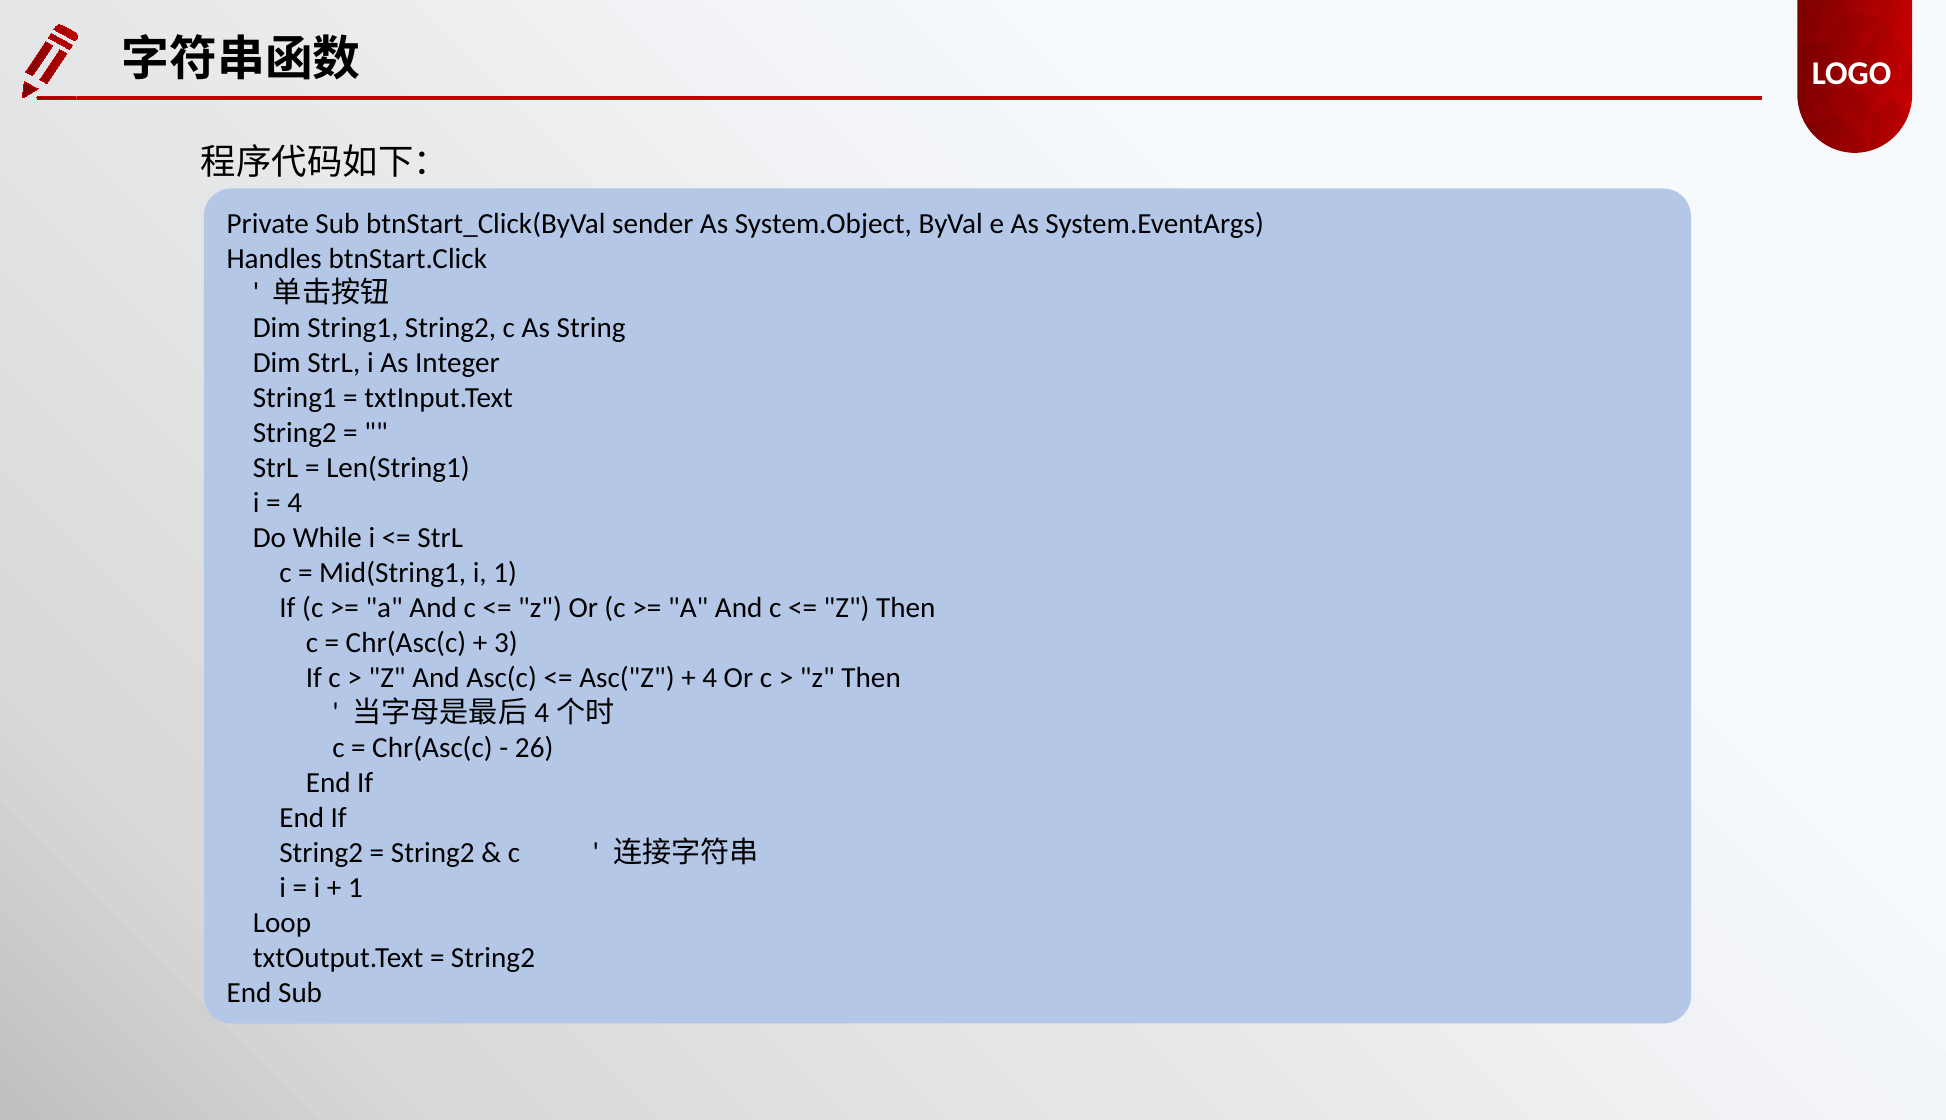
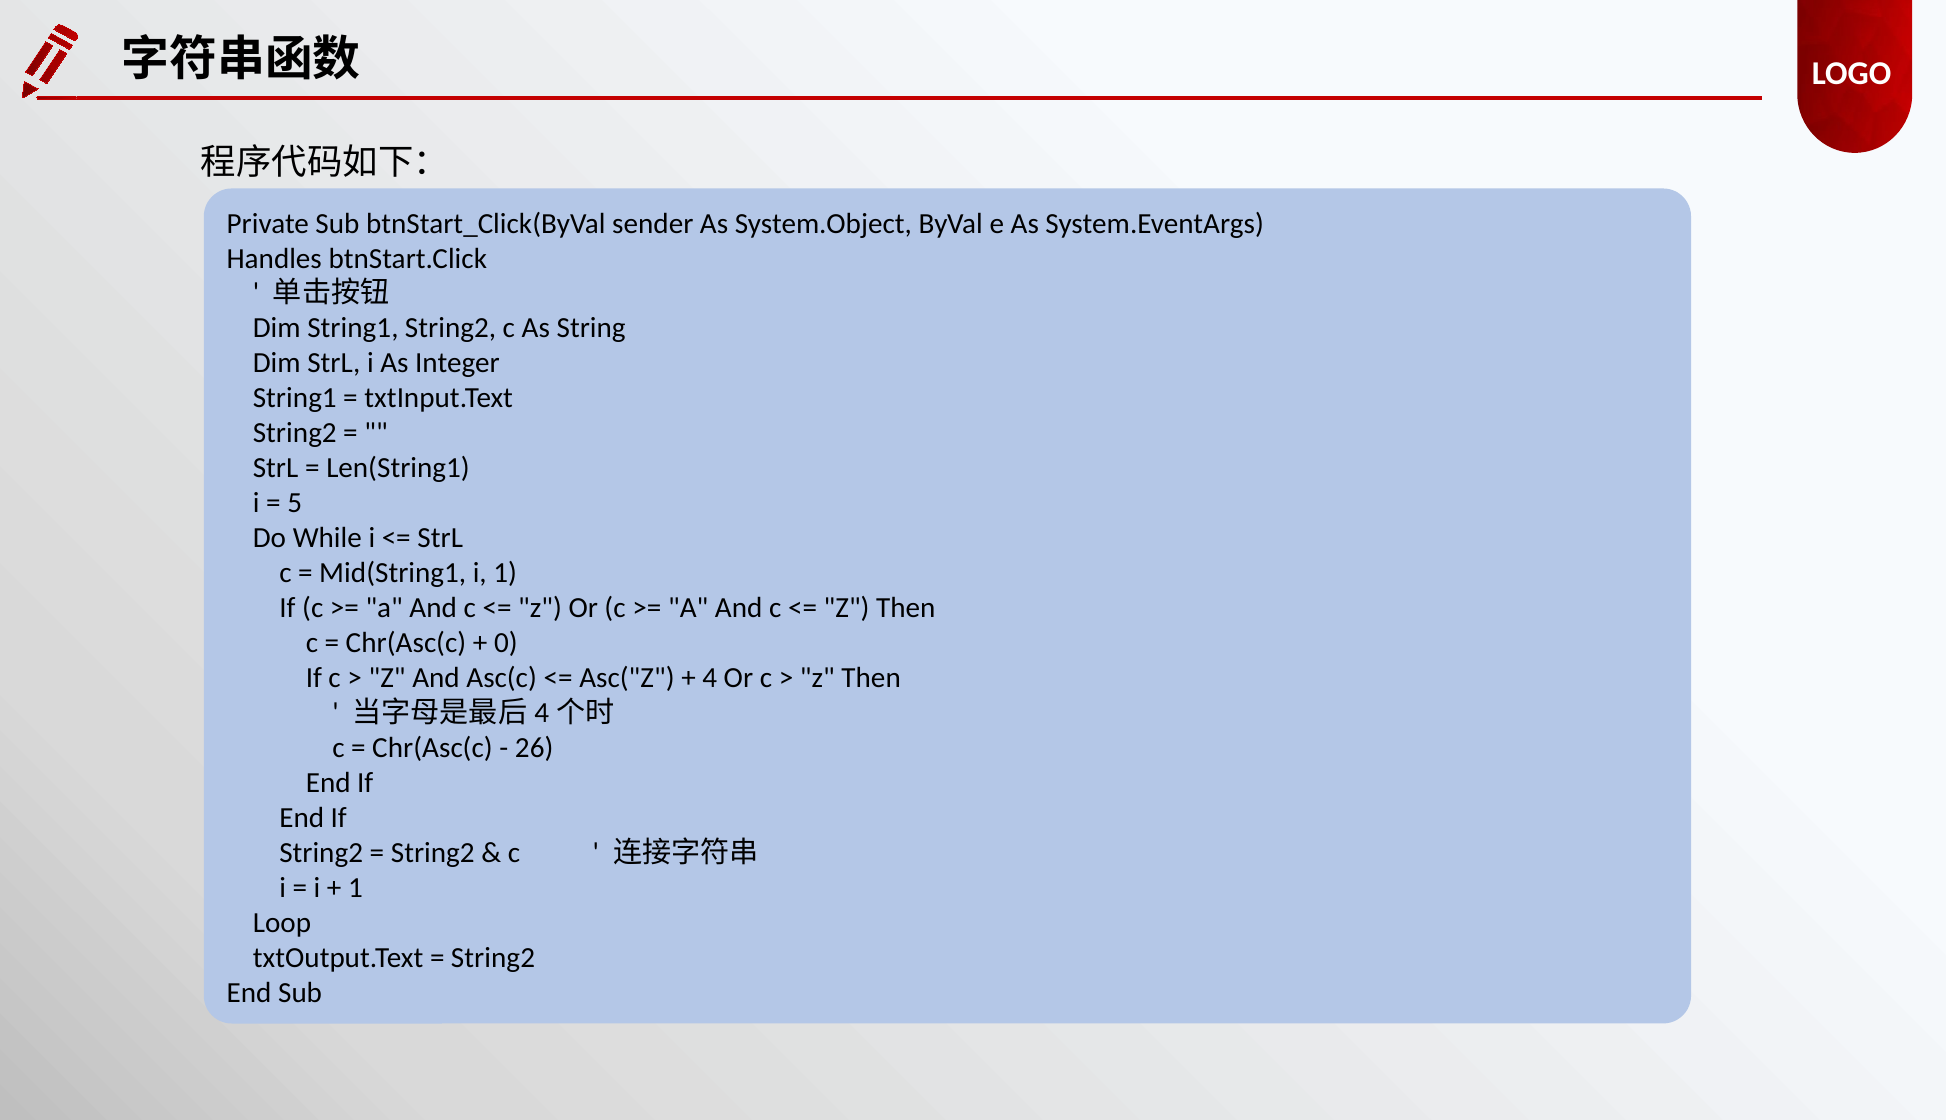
4: 4 -> 5 (295, 503)
3: 3 -> 0 (506, 643)
